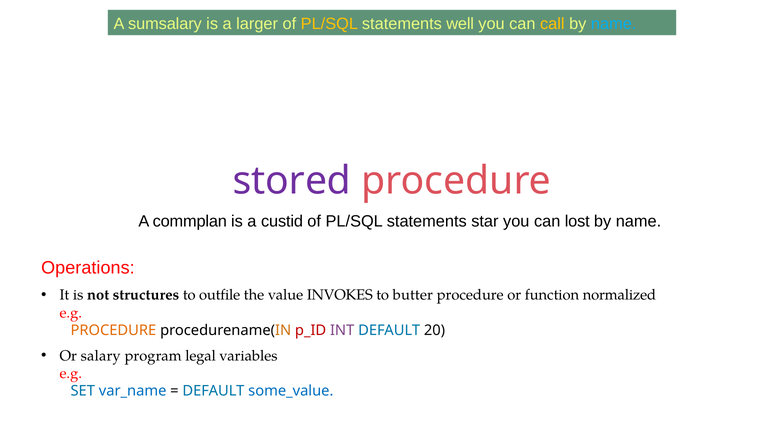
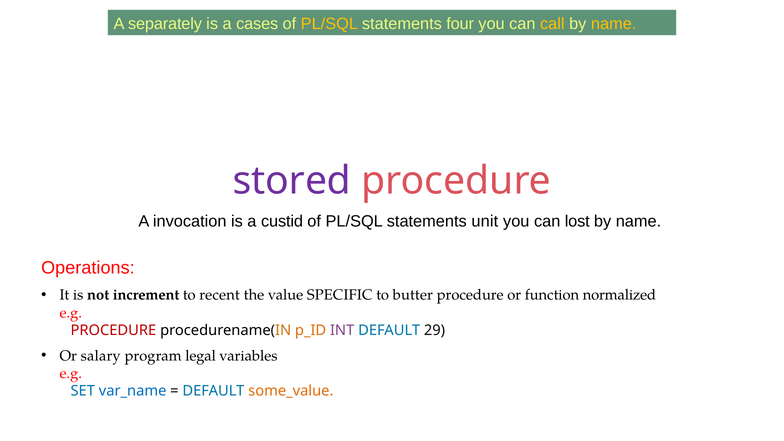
sumsalary: sumsalary -> separately (165, 24)
larger: larger -> cases (257, 24)
well: well -> four (460, 24)
name colour: light blue -> yellow (614, 24)
commplan: commplan -> invocation (190, 221)
star: star -> unit (485, 221)
structures: structures -> increment (146, 295)
outfile: outfile -> recent (220, 295)
INVOKES: INVOKES -> SPECIFIC (340, 295)
PROCEDURE colour: orange -> red (113, 330)
p_ID colour: red -> orange (311, 330)
20: 20 -> 29 (435, 330)
some_value colour: blue -> orange (291, 391)
